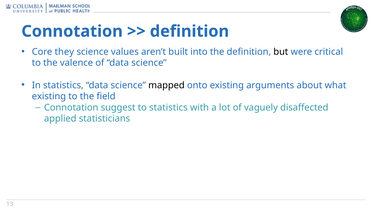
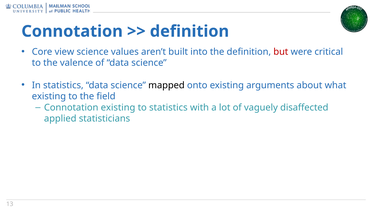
they: they -> view (64, 52)
but colour: black -> red (281, 52)
Connotation suggest: suggest -> existing (118, 108)
